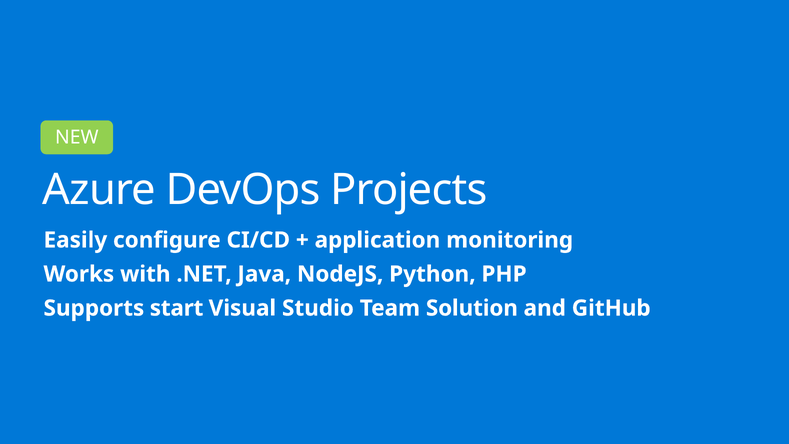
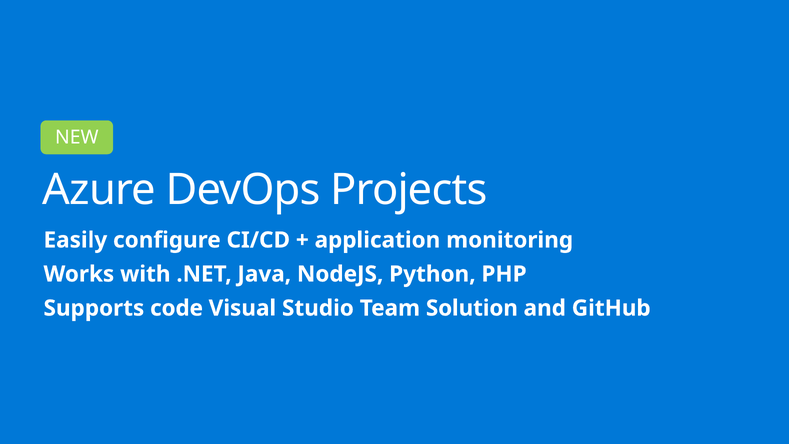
start: start -> code (177, 308)
